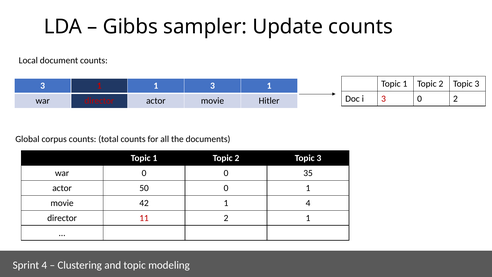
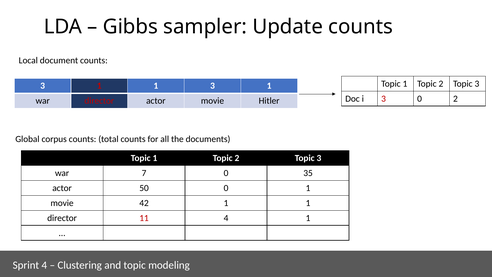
war 0: 0 -> 7 (144, 173)
42 1 4: 4 -> 1 (308, 203)
11 2: 2 -> 4 (226, 218)
